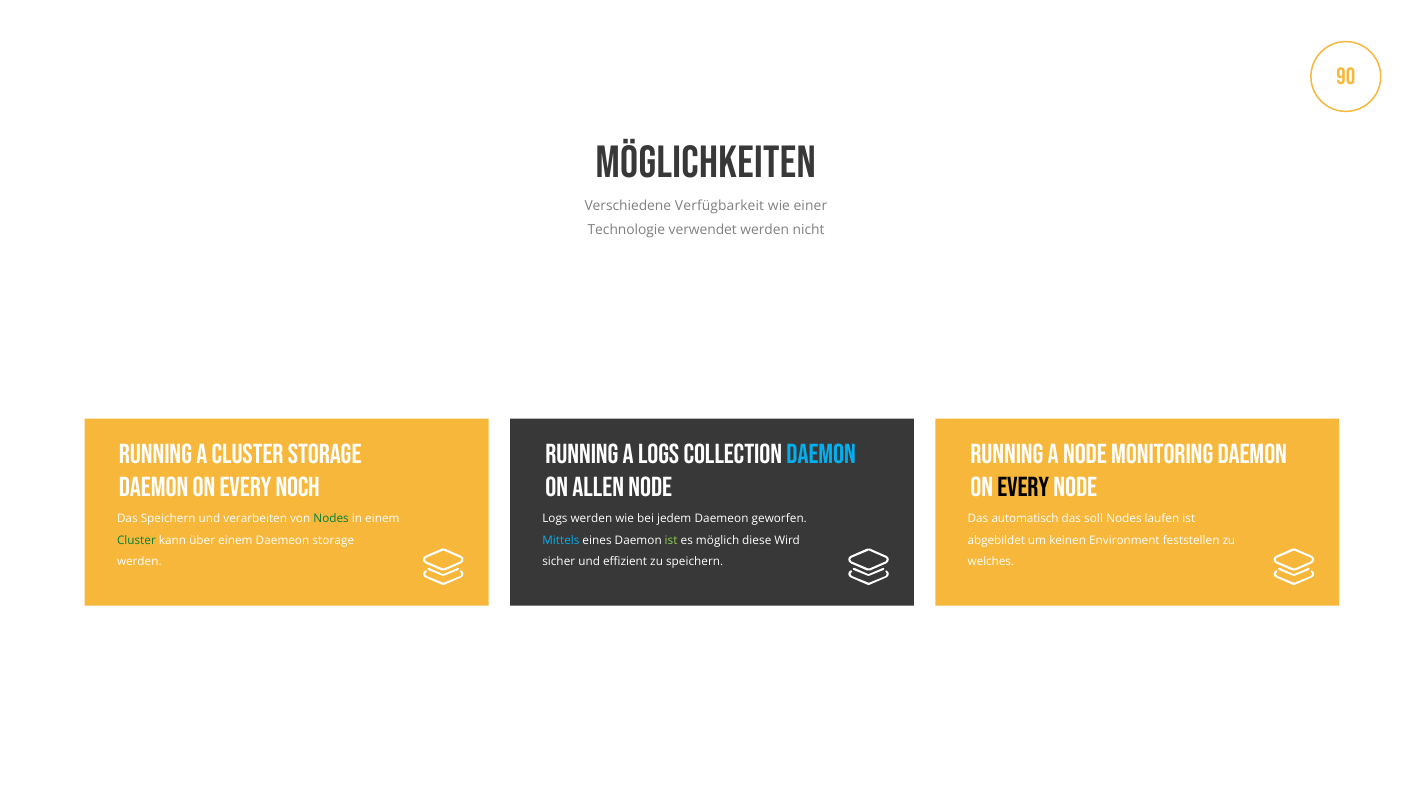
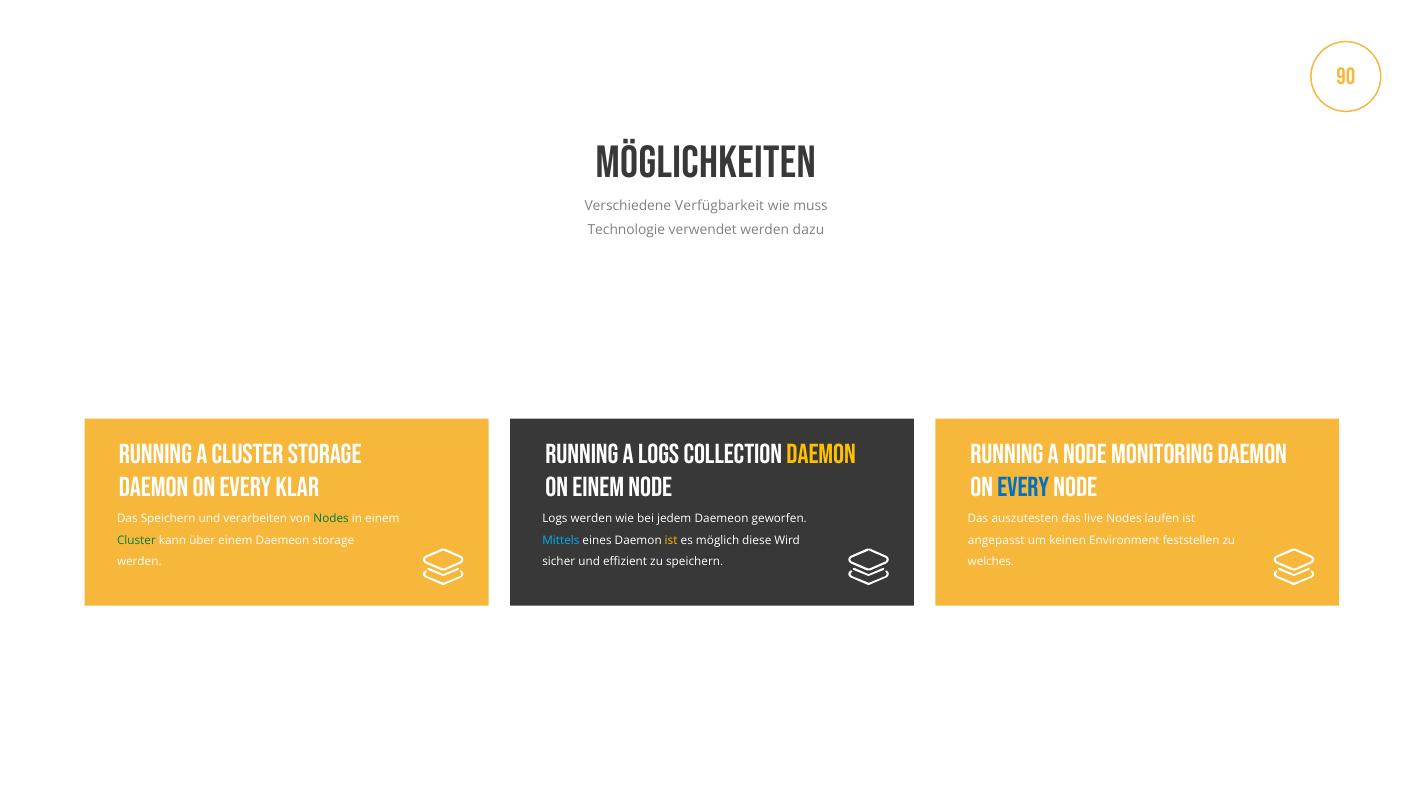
einer: einer -> muss (811, 206)
nicht: nicht -> dazu (808, 230)
daemon colour: light blue -> yellow (821, 454)
noch: noch -> klar (297, 487)
on allen: allen -> einem (598, 487)
every colour: black -> blue (1023, 488)
automatisch: automatisch -> auszutesten (1025, 519)
soll: soll -> live (1094, 519)
ist colour: light green -> yellow (671, 540)
abgebildet: abgebildet -> angepasst (996, 540)
